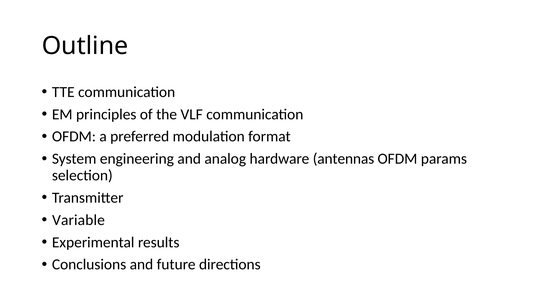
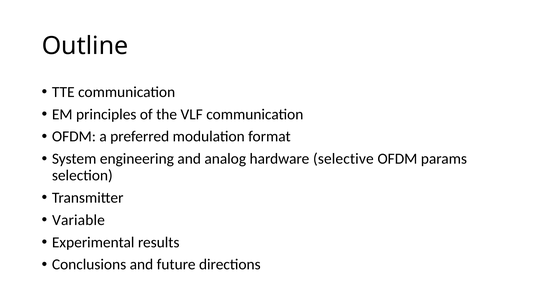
antennas: antennas -> selective (343, 159)
